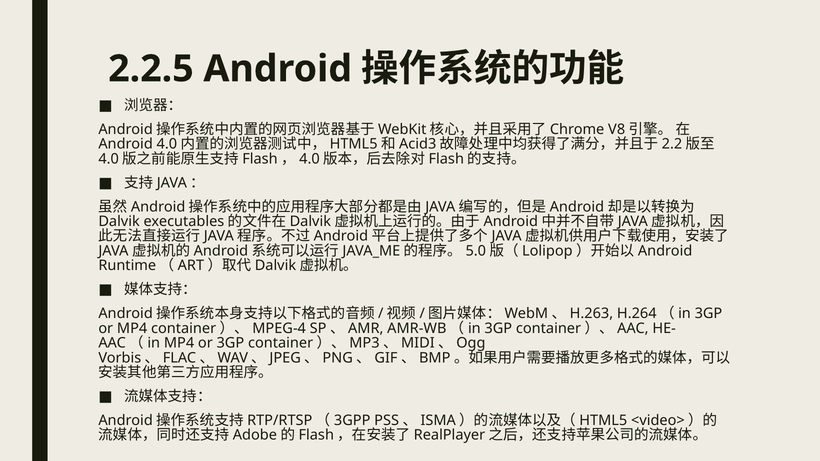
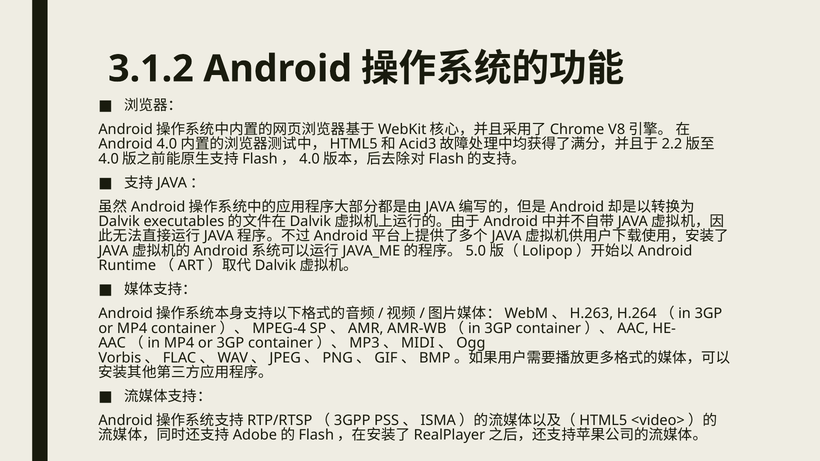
2.2.5: 2.2.5 -> 3.1.2 (151, 69)
